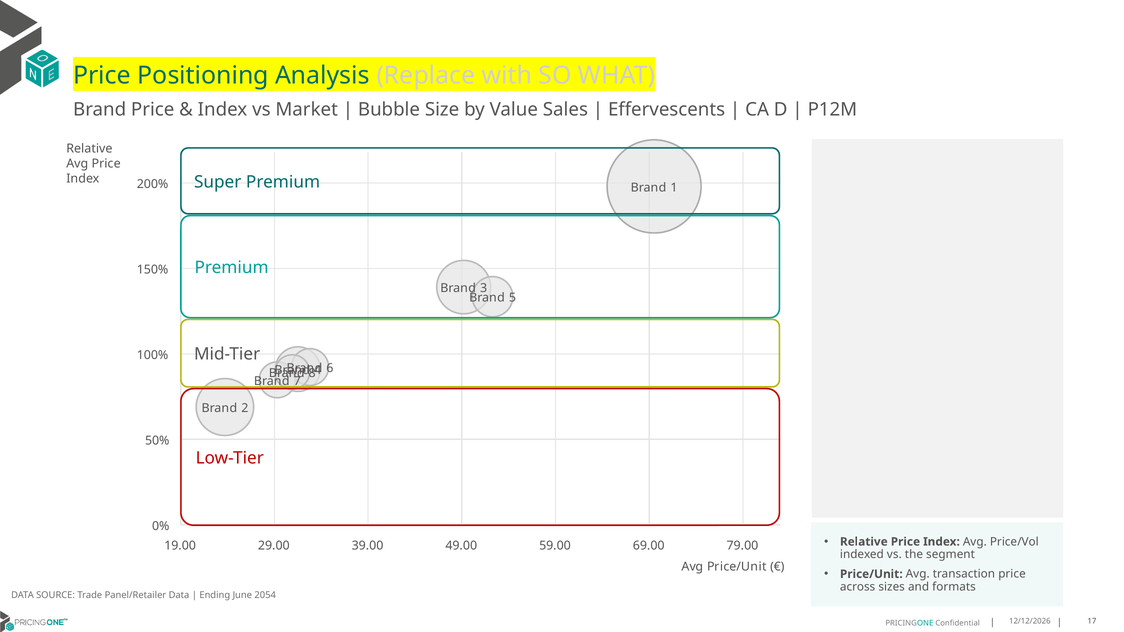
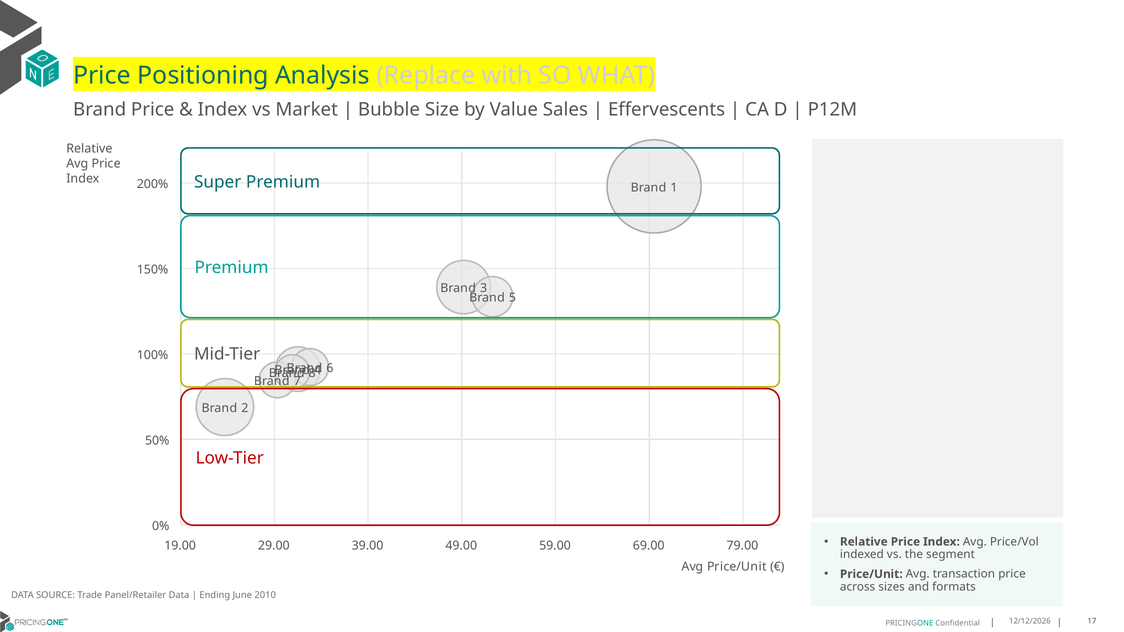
2054: 2054 -> 2010 (265, 596)
